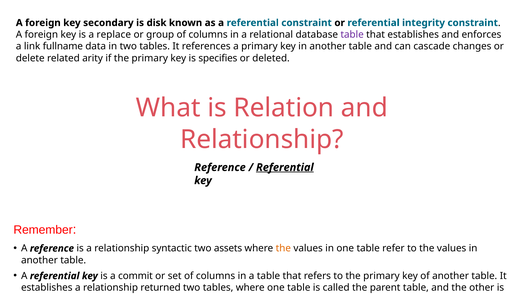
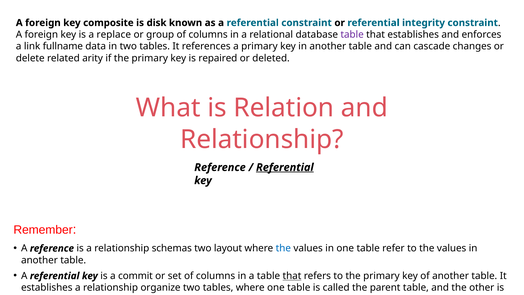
secondary: secondary -> composite (108, 23)
specifies: specifies -> repaired (218, 58)
syntactic: syntactic -> schemas (172, 248)
assets: assets -> layout (228, 248)
the colour: orange -> blue (283, 248)
that underline: none -> present (292, 276)
returned: returned -> organize (161, 287)
